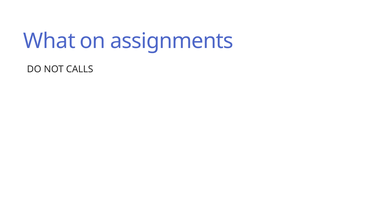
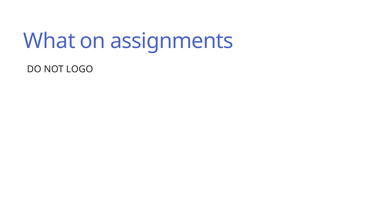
CALLS: CALLS -> LOGO (80, 69)
